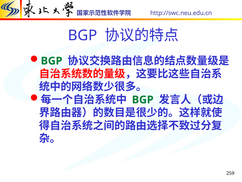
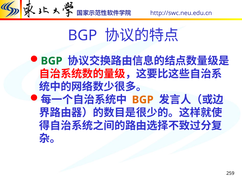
BGP colour: green -> orange (143, 100)
